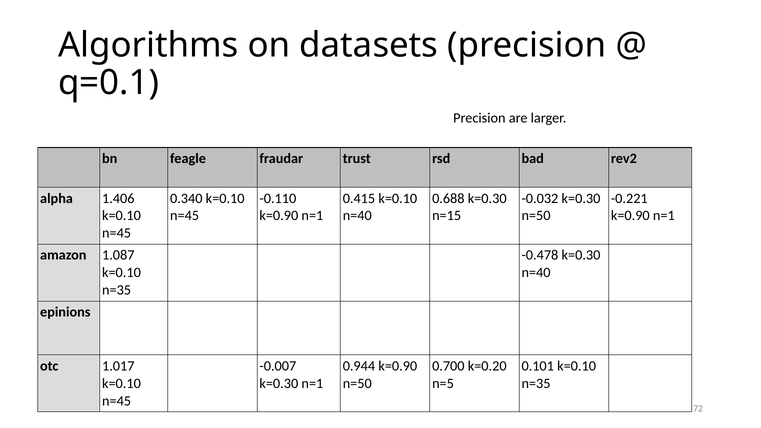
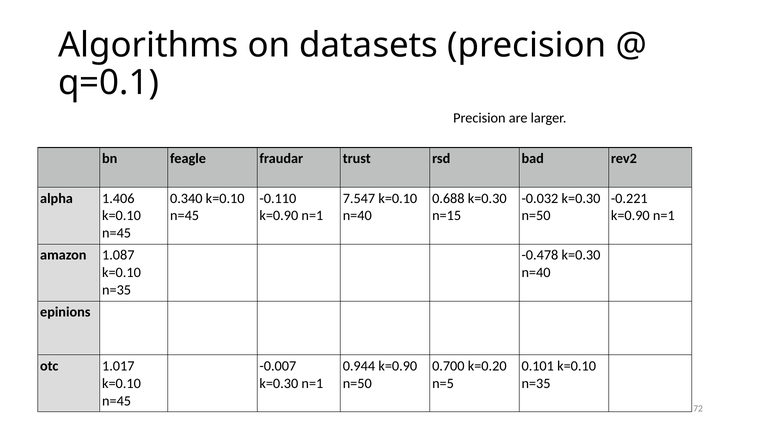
0.415: 0.415 -> 7.547 (359, 198)
